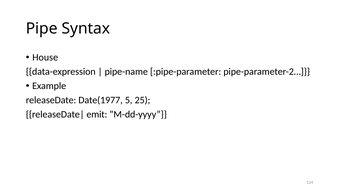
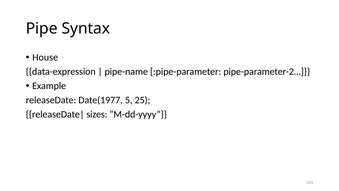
emit: emit -> sizes (97, 114)
